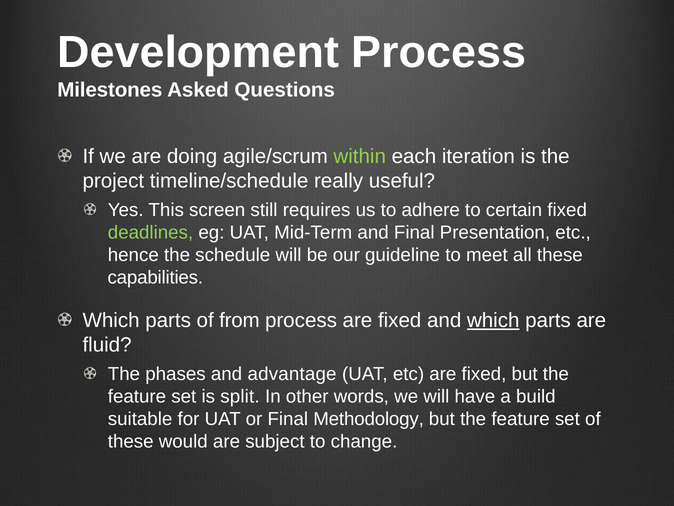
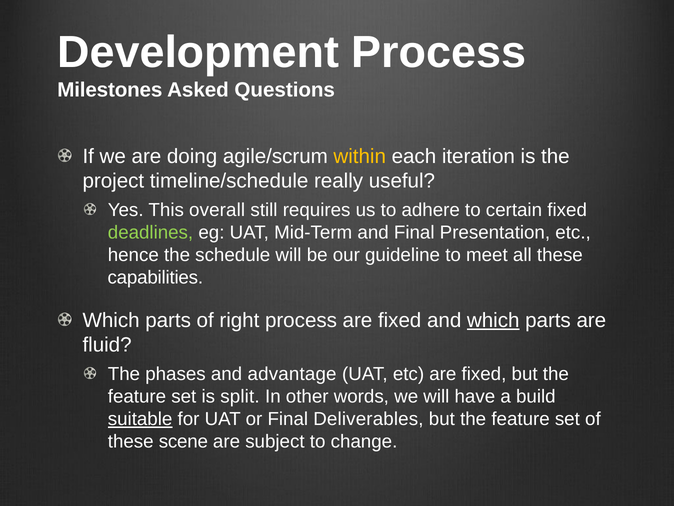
within colour: light green -> yellow (360, 156)
screen: screen -> overall (217, 210)
from: from -> right (239, 320)
suitable underline: none -> present (140, 419)
Methodology: Methodology -> Deliverables (368, 419)
would: would -> scene (183, 441)
